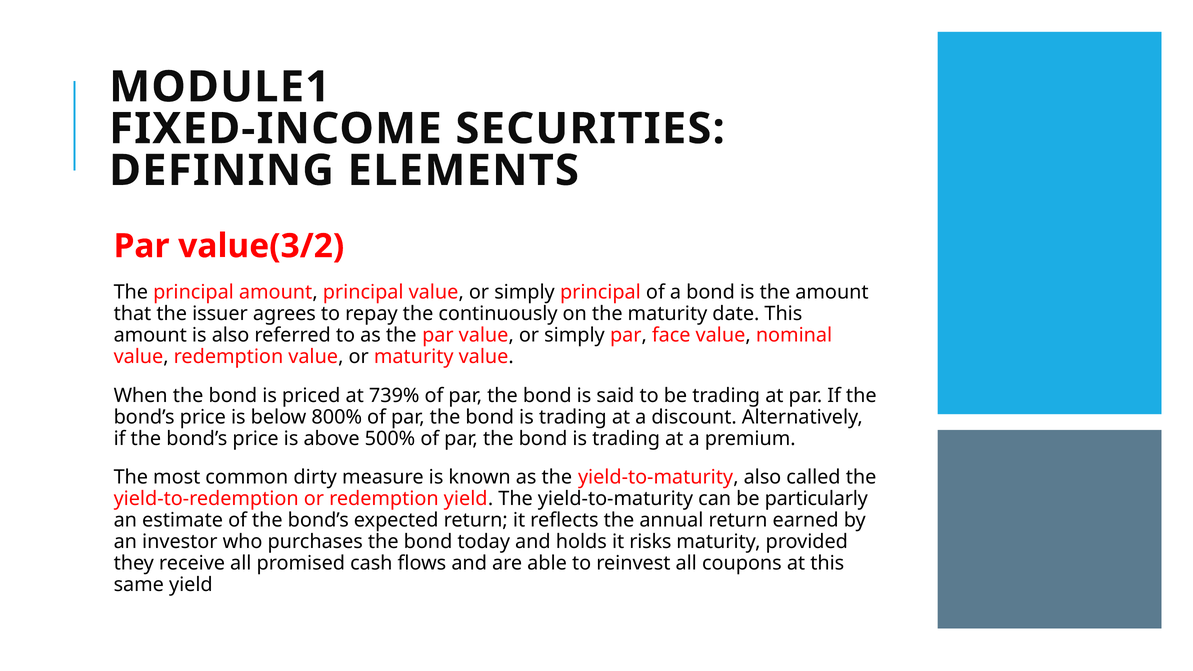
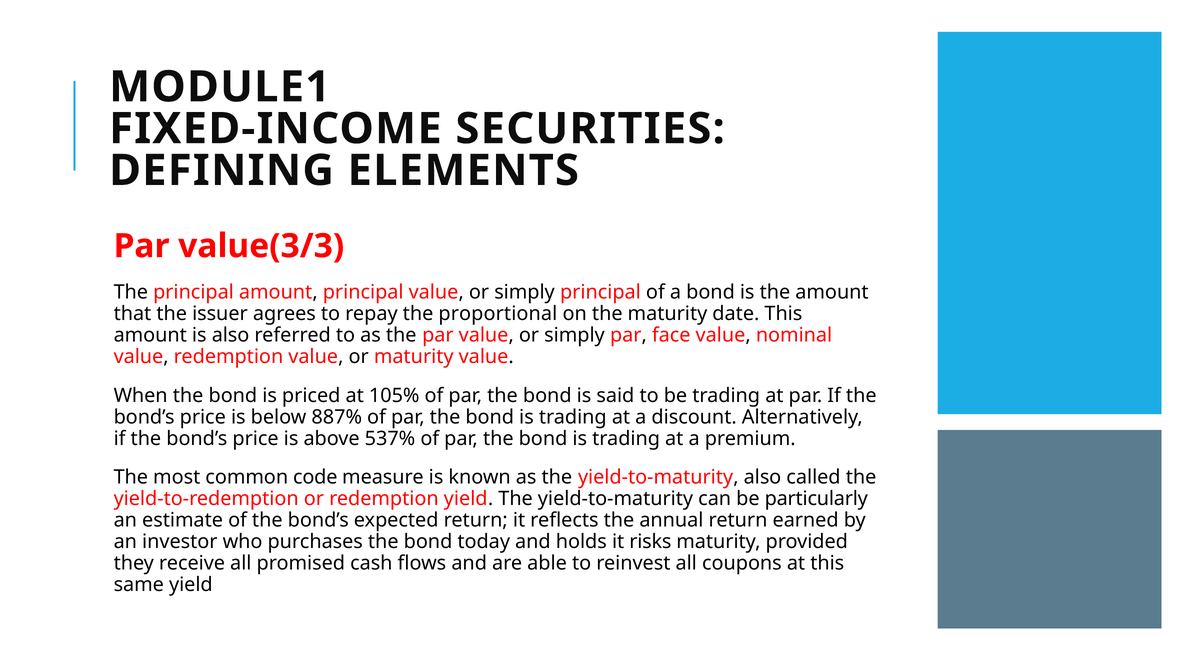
value(3/2: value(3/2 -> value(3/3 (261, 246)
continuously: continuously -> proportional (498, 314)
739%: 739% -> 105% (394, 396)
800%: 800% -> 887% (337, 417)
500%: 500% -> 537% (390, 439)
dirty: dirty -> code (315, 477)
